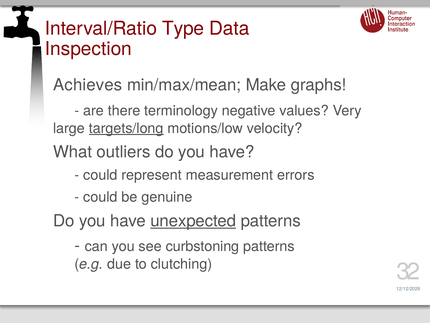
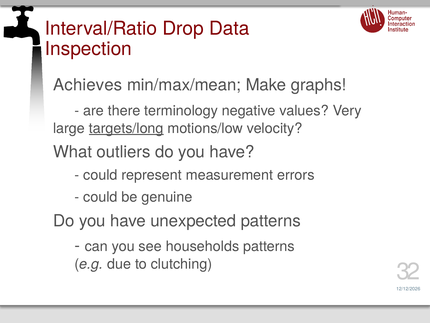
Type: Type -> Drop (183, 29)
unexpected underline: present -> none (193, 221)
curbstoning: curbstoning -> households (202, 246)
